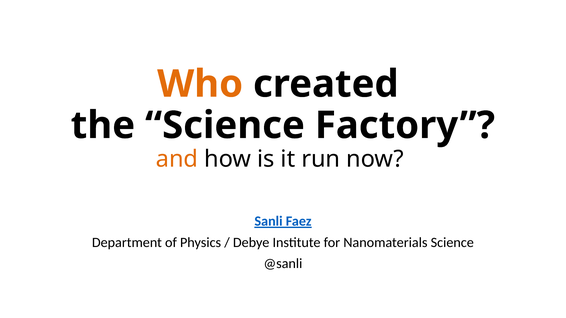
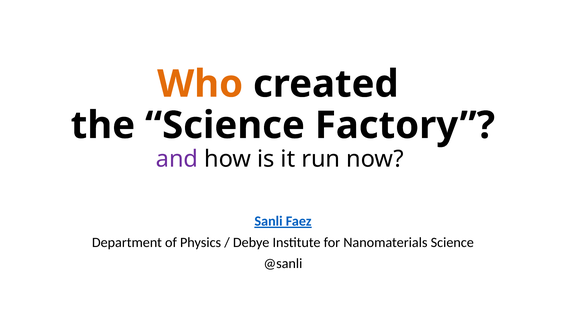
and colour: orange -> purple (177, 159)
